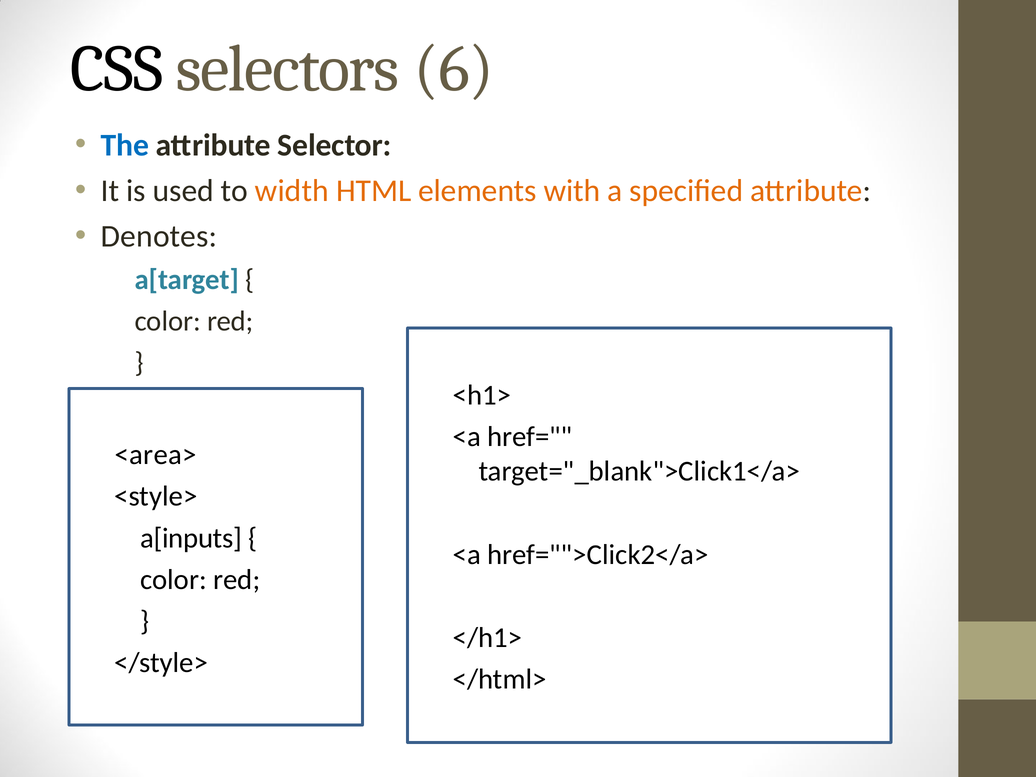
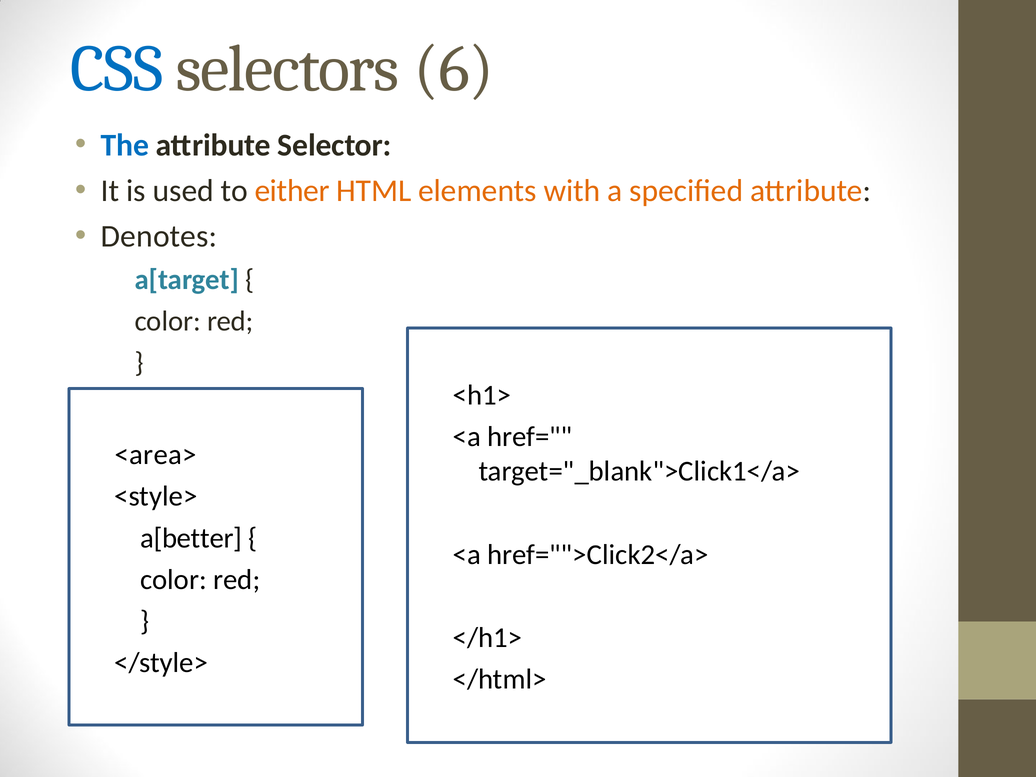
CSS colour: black -> blue (117, 69)
width: width -> either (292, 191)
a[inputs: a[inputs -> a[better (191, 538)
